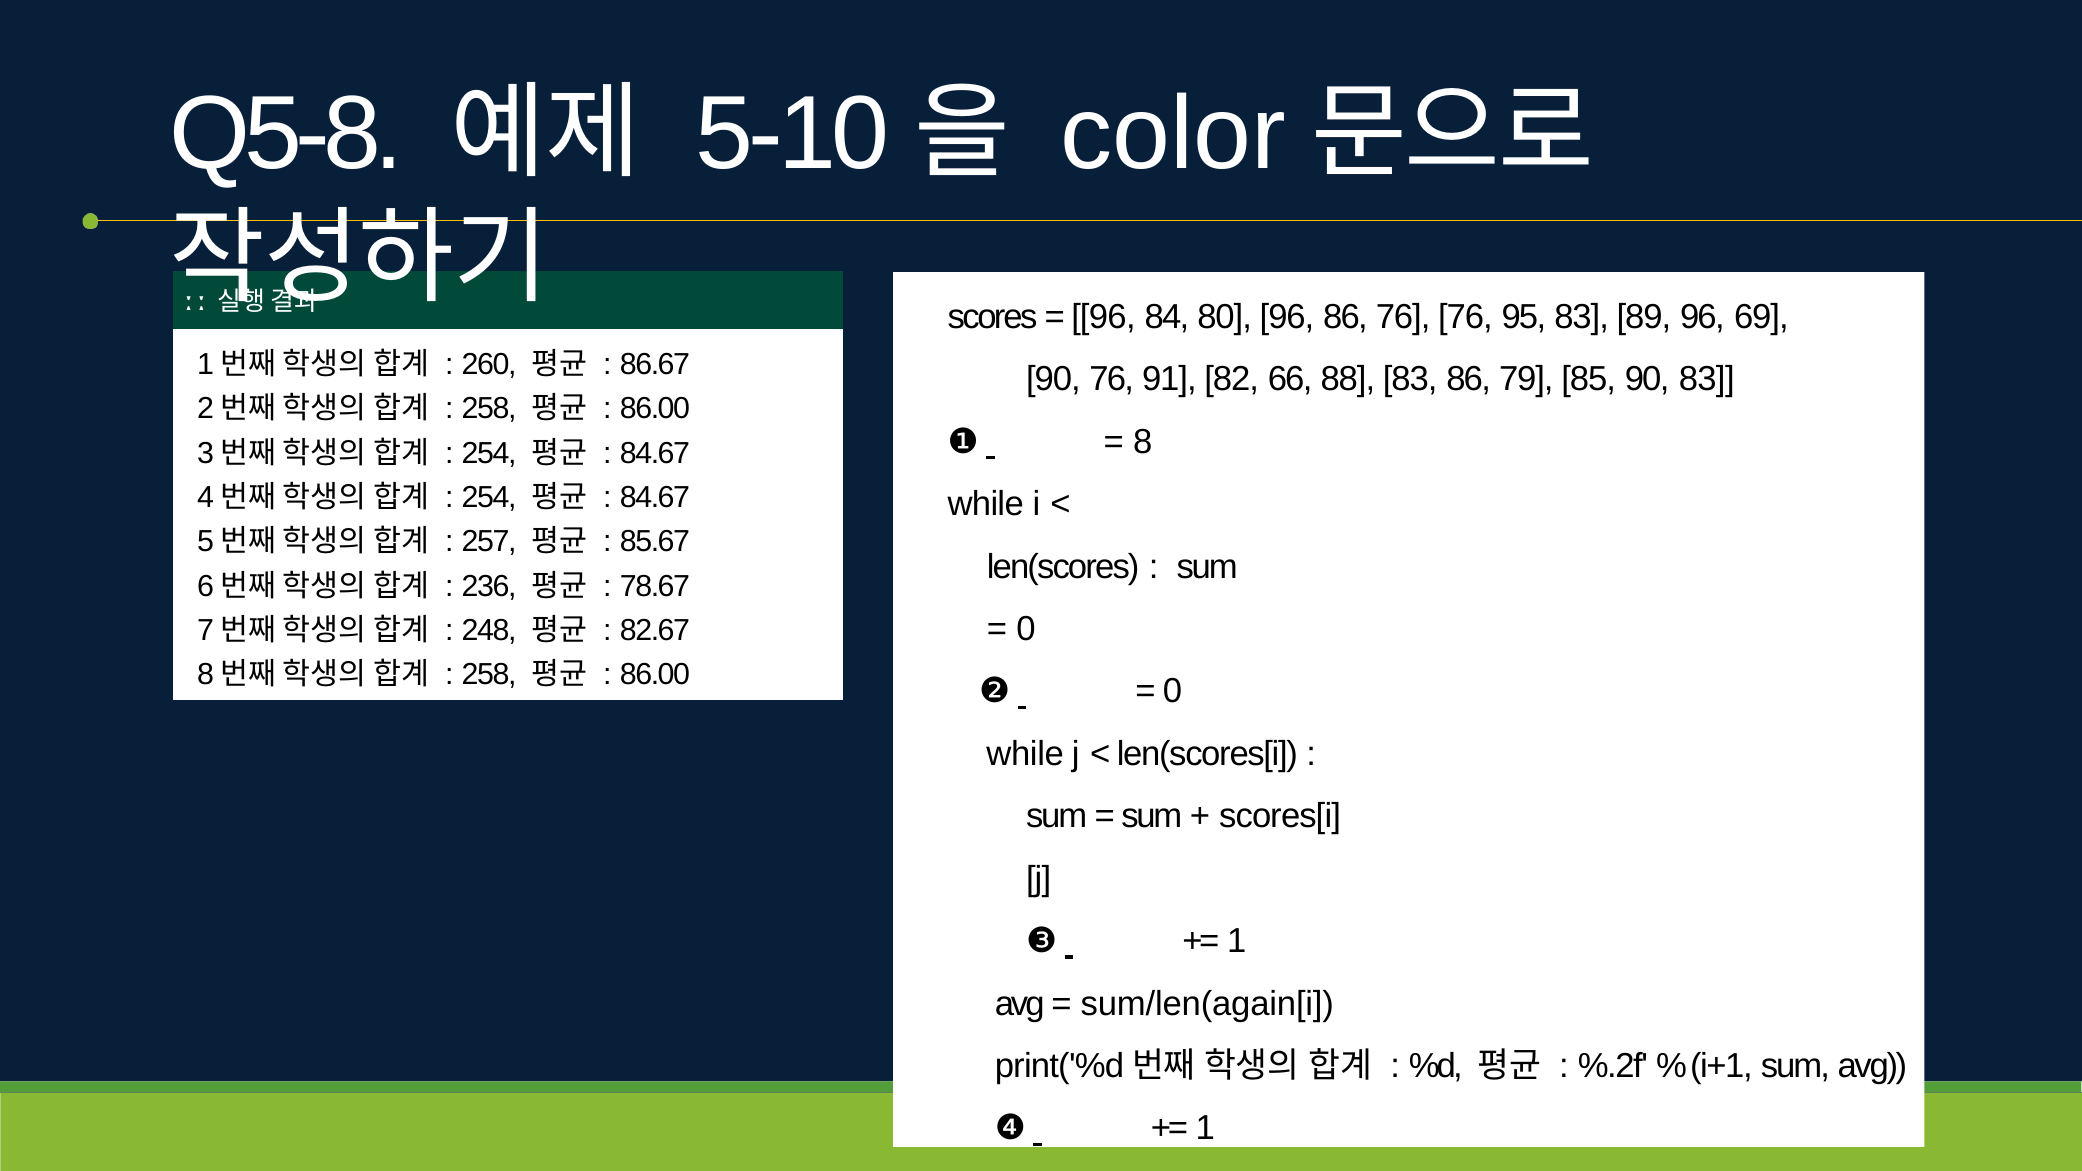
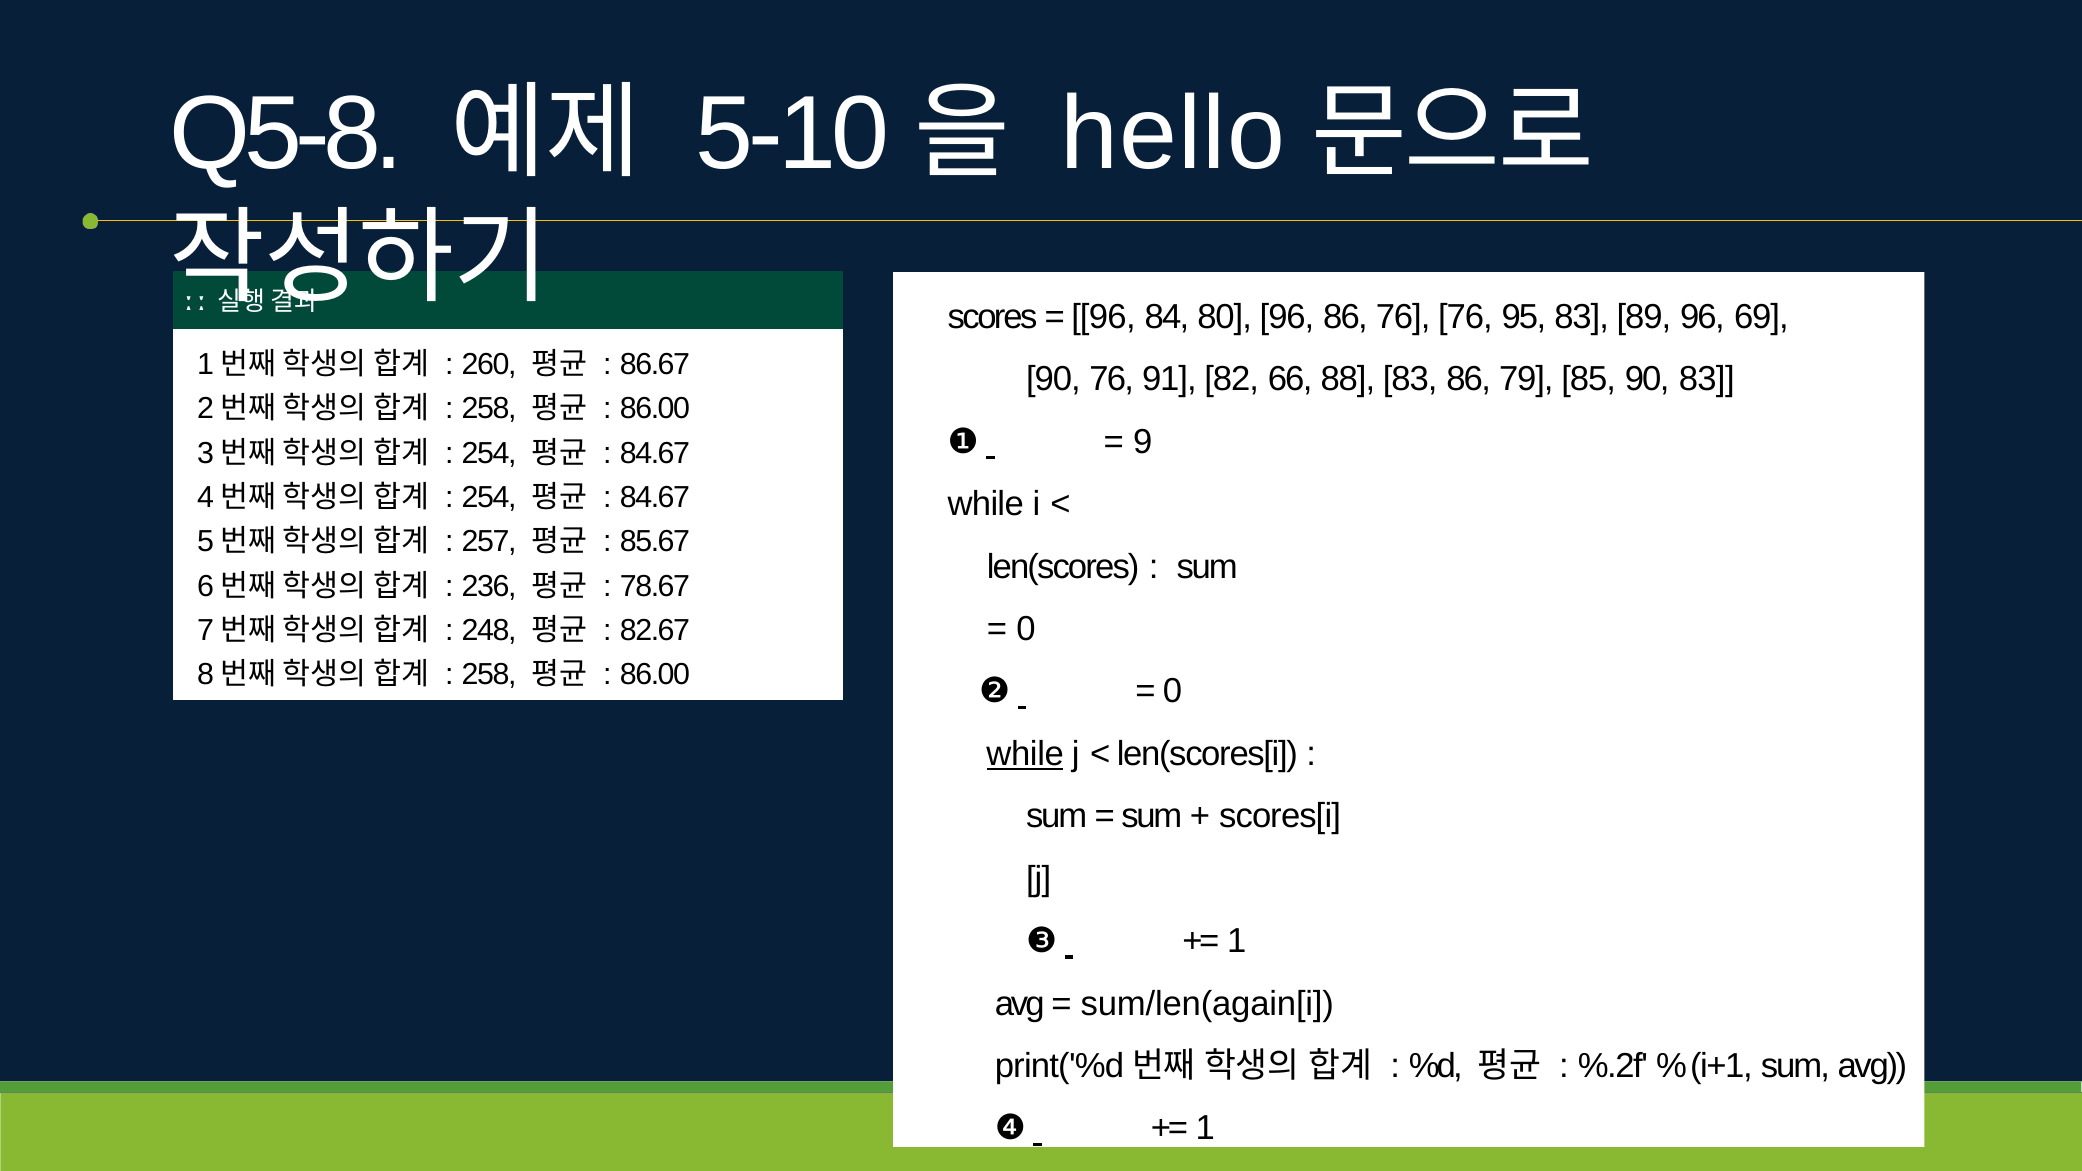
color: color -> hello (1173, 134)
8: 8 -> 9 (1143, 442)
while underline: none -> present (1025, 754)
